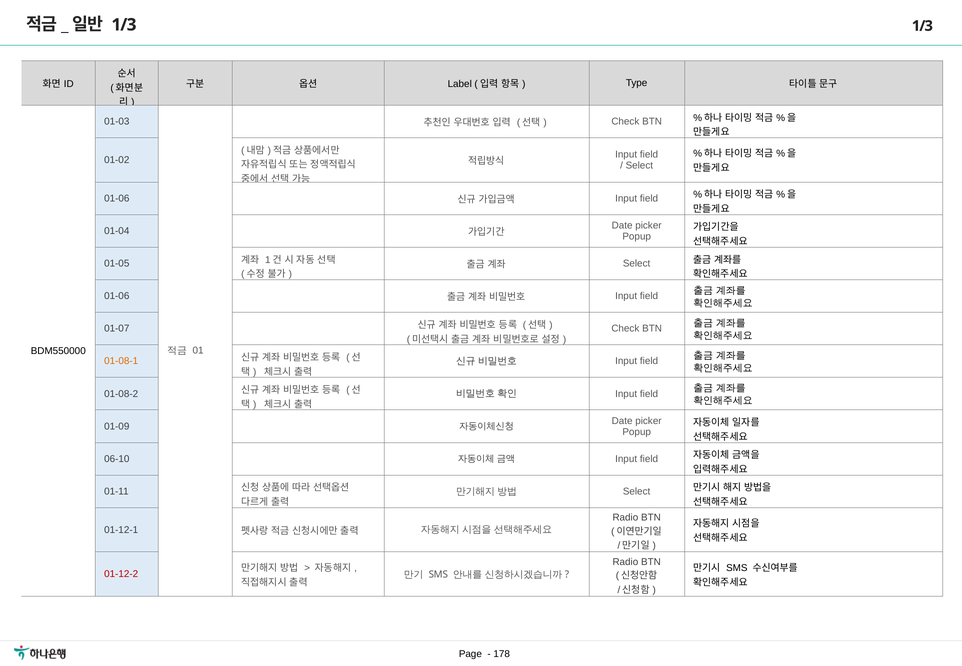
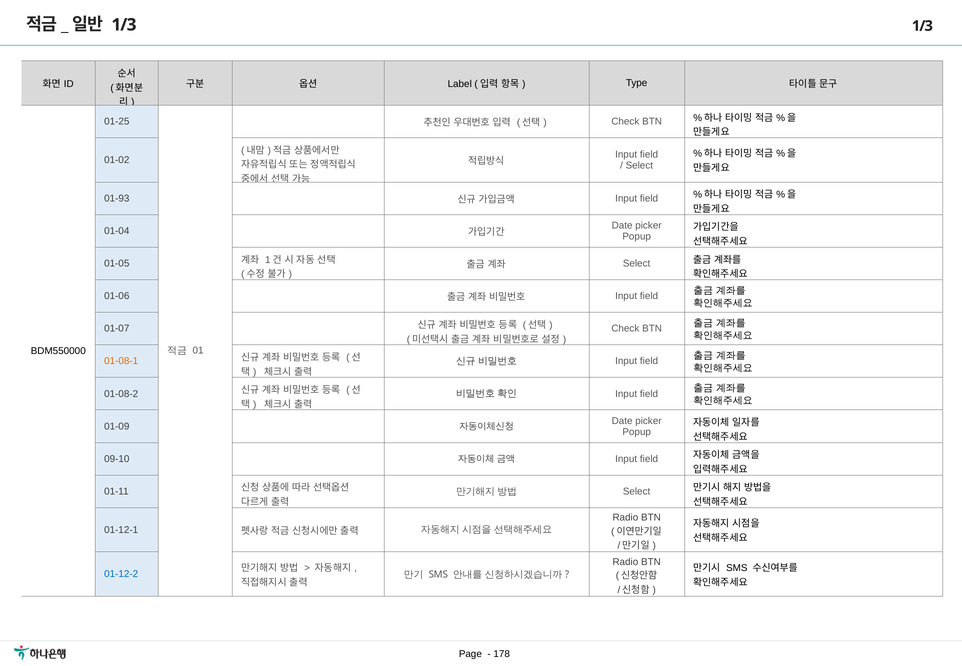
01-03: 01-03 -> 01-25 (117, 122)
01-06: 01-06 -> 01-93 (117, 198)
06-10: 06-10 -> 09-10 (117, 459)
01-12-2 colour: red -> blue (121, 574)
